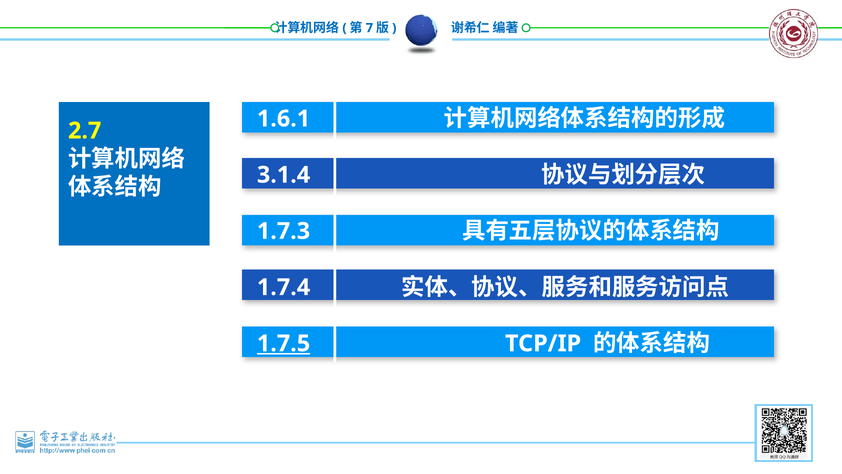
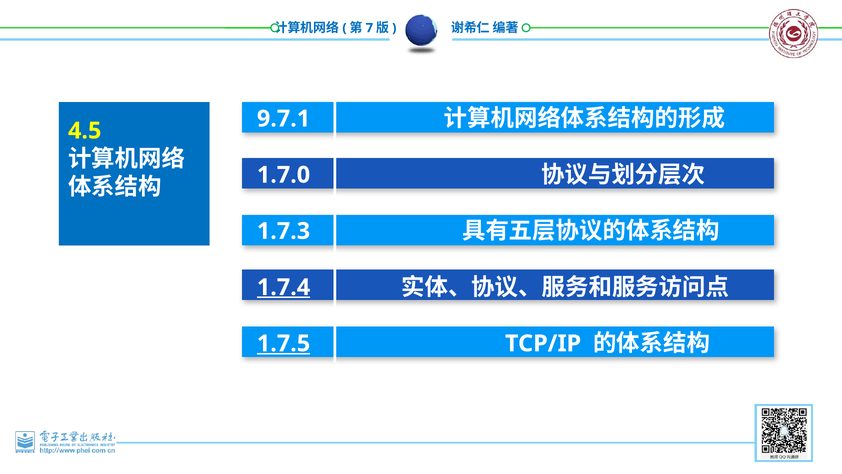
1.6.1: 1.6.1 -> 9.7.1 (284, 119)
2.7: 2.7 -> 4.5 (85, 131)
3.1.4: 3.1.4 -> 1.7.0 (284, 175)
1.7.4 underline: none -> present (284, 287)
